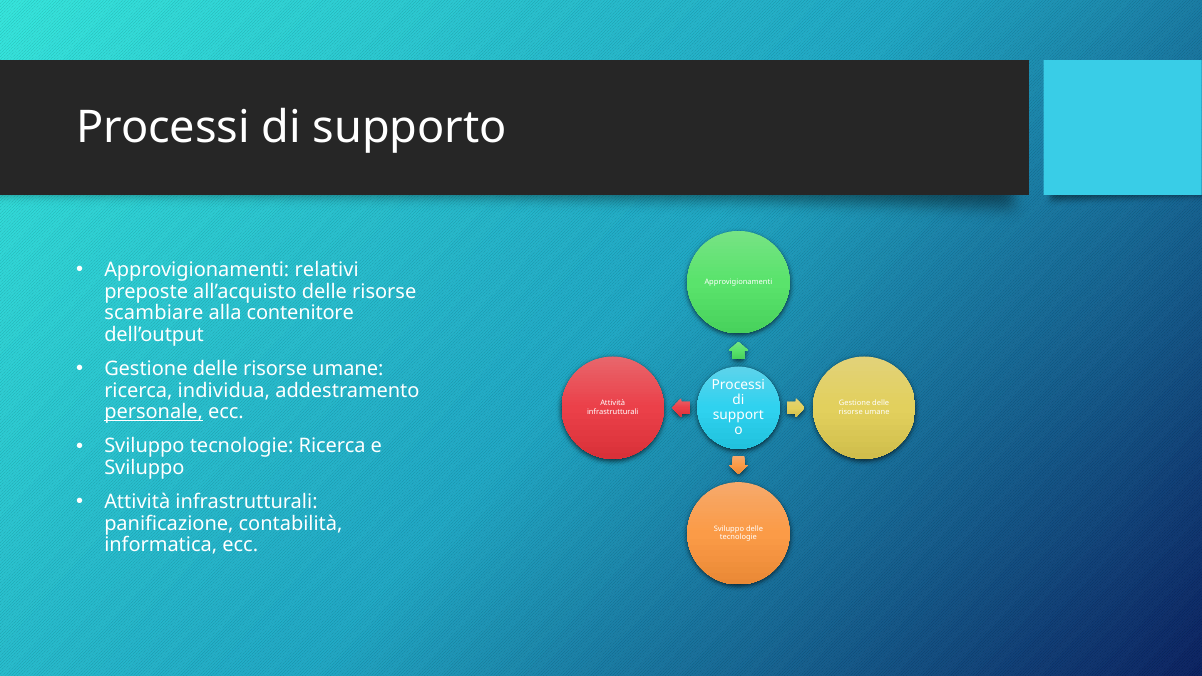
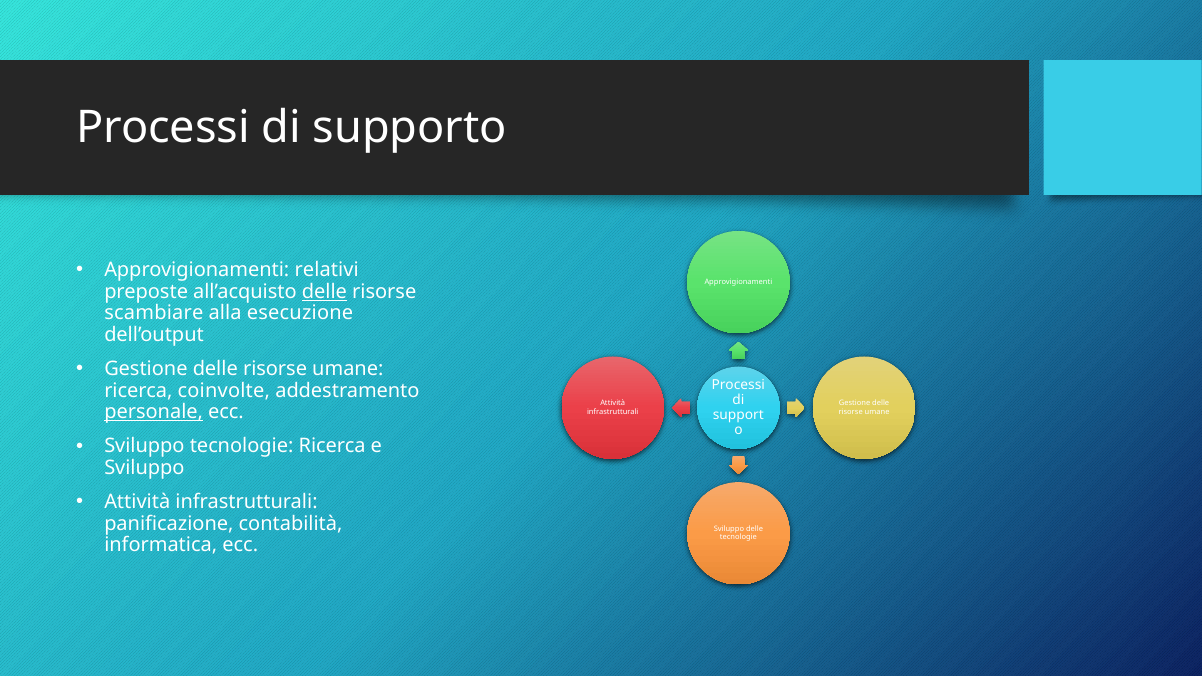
delle underline: none -> present (324, 292)
contenitore: contenitore -> esecuzione (300, 313)
individua: individua -> coinvolte (224, 391)
